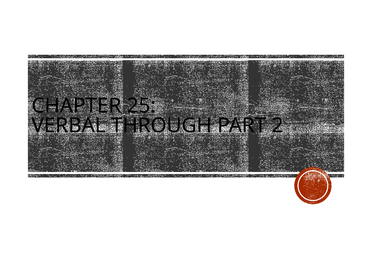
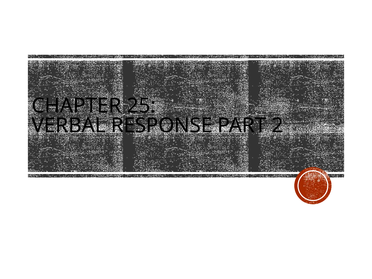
THROUGH: THROUGH -> RESPONSE (162, 126)
